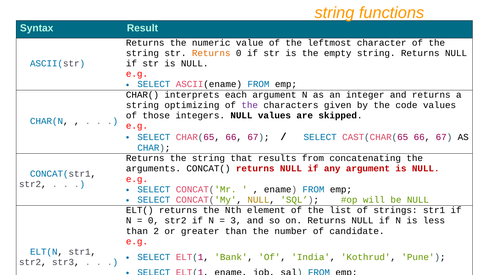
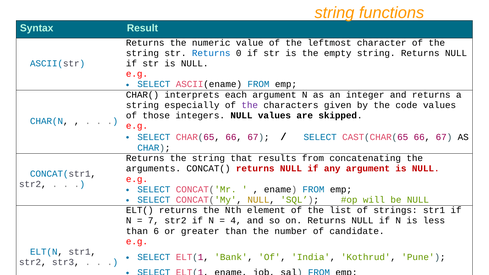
Returns colour: orange -> blue (211, 53)
optimizing: optimizing -> especially (192, 105)
0: 0 -> 7 (153, 221)
3: 3 -> 4 (236, 221)
2: 2 -> 6 (156, 231)
